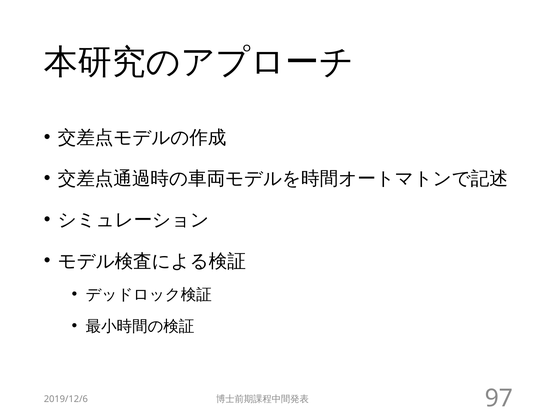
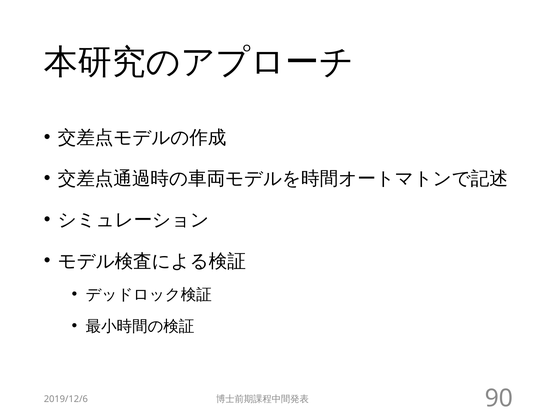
97: 97 -> 90 (499, 398)
